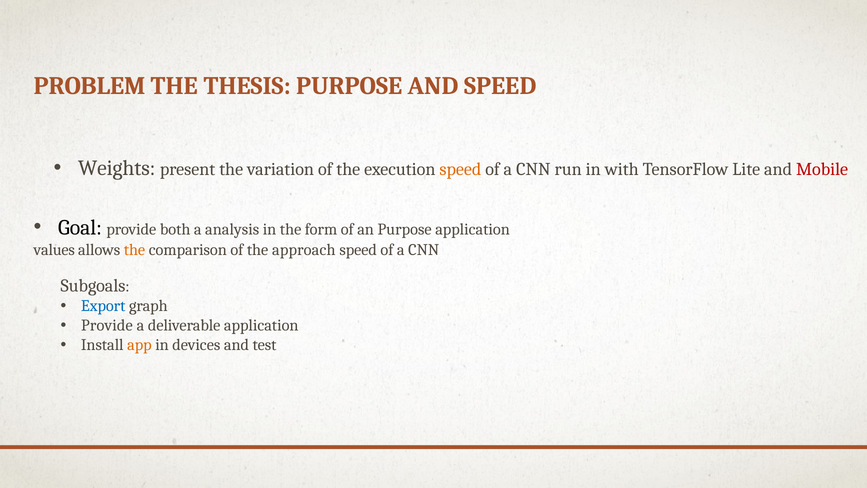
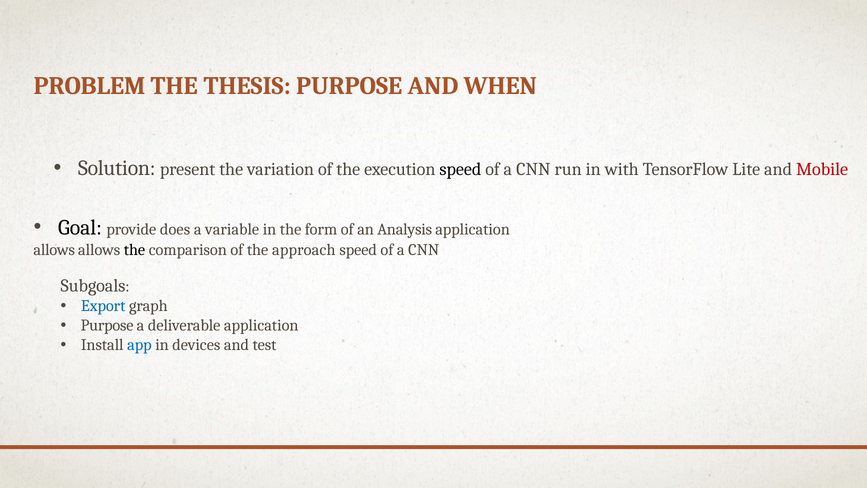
AND SPEED: SPEED -> WHEN (500, 86)
Weights: Weights -> Solution (117, 168)
speed colour: orange -> black (460, 169)
both: both -> does (175, 229)
analysis: analysis -> variable (232, 229)
an Purpose: Purpose -> Analysis (405, 229)
values: values -> allows (54, 250)
the colour: orange -> black (134, 250)
Provide: Provide -> Purpose (107, 325)
app colour: orange -> blue (139, 345)
